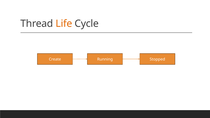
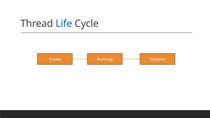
Life colour: orange -> blue (64, 24)
